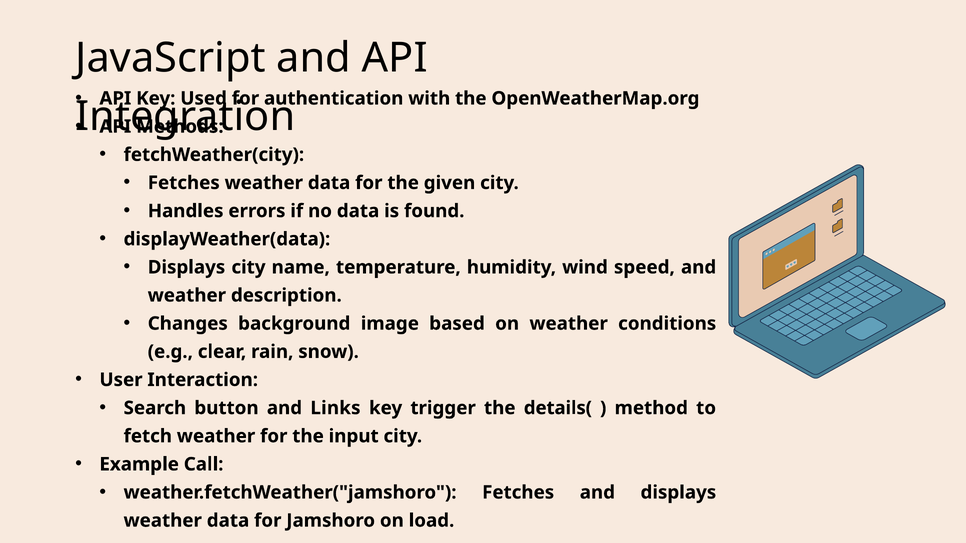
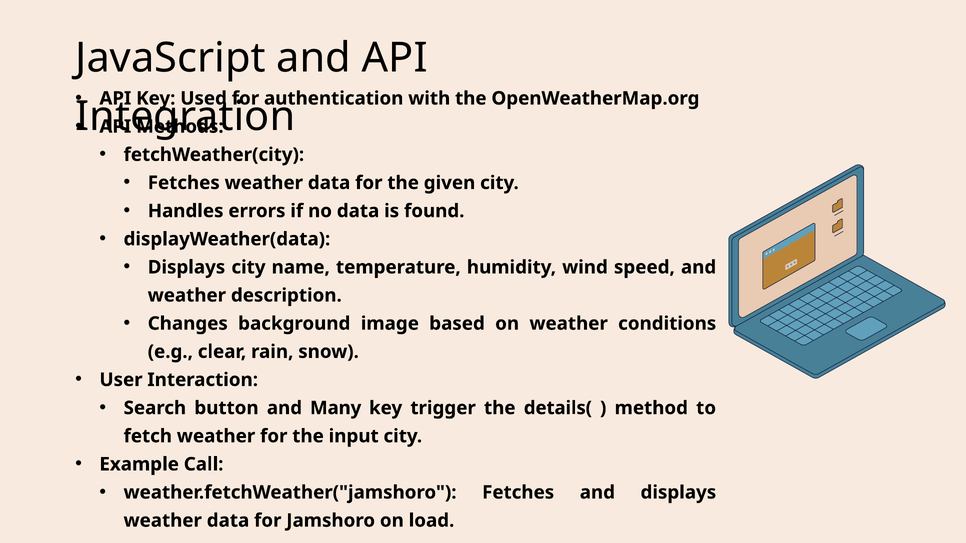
Links: Links -> Many (336, 408)
